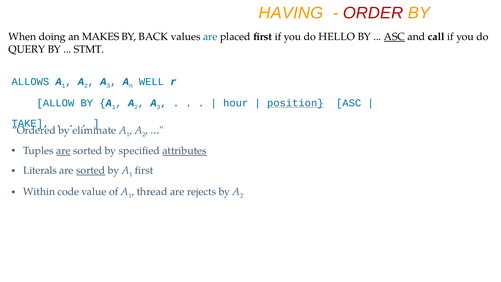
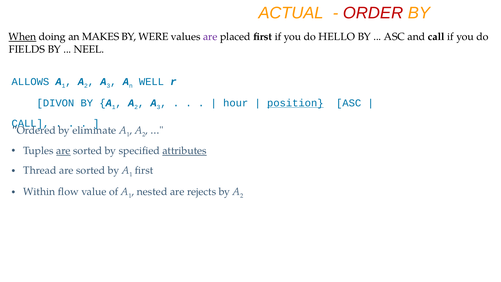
HAVING: HAVING -> ACTUAL (291, 13)
When underline: none -> present (22, 37)
BACK: BACK -> WERE (154, 37)
are colour: blue -> purple (210, 37)
ASC underline: present -> none (394, 37)
QUERY: QUERY -> FIELDS (27, 49)
STMT: STMT -> NEEL (89, 49)
ALLOW: ALLOW -> DIVON (55, 103)
TAKE: TAKE -> CALL (30, 123)
Literals: Literals -> Thread (40, 170)
sorted underline: present -> none (91, 170)
code: code -> flow (68, 192)
thread: thread -> nested (152, 192)
